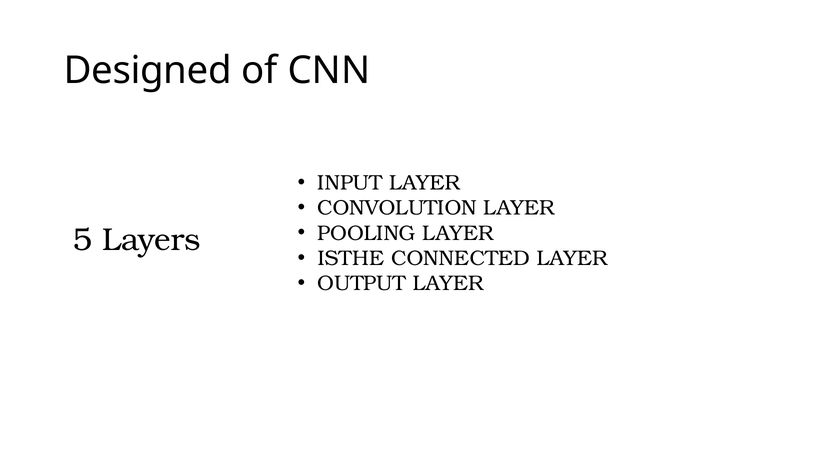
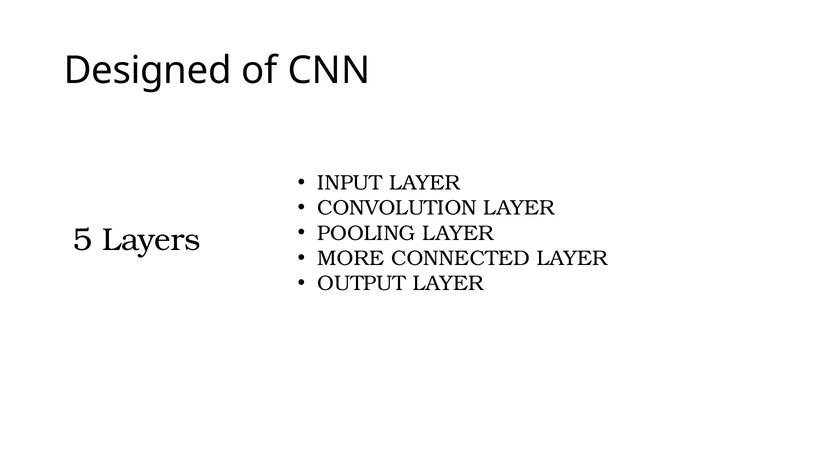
ISTHE: ISTHE -> MORE (351, 258)
